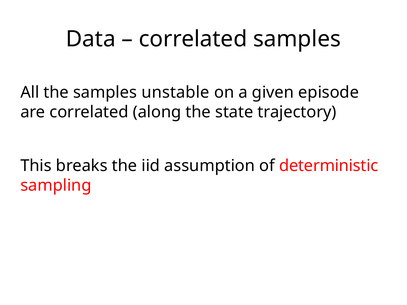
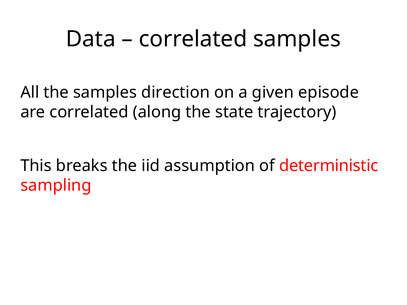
unstable: unstable -> direction (176, 92)
